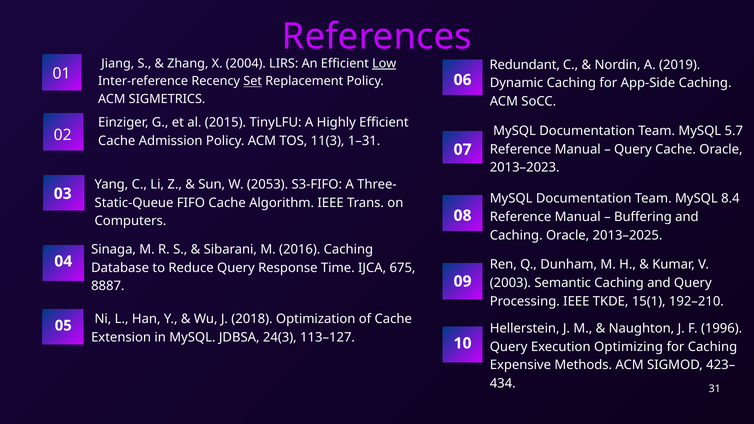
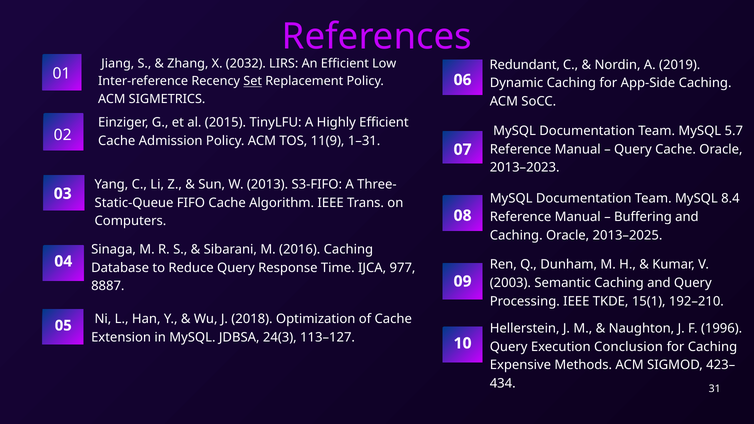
2004: 2004 -> 2032 (246, 63)
Low underline: present -> none (384, 63)
11(3: 11(3 -> 11(9 (328, 141)
2053: 2053 -> 2013 (268, 184)
675: 675 -> 977 (403, 268)
Optimizing: Optimizing -> Conclusion (629, 347)
